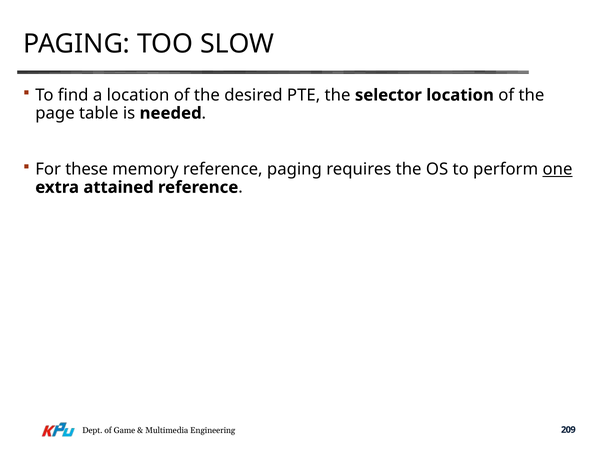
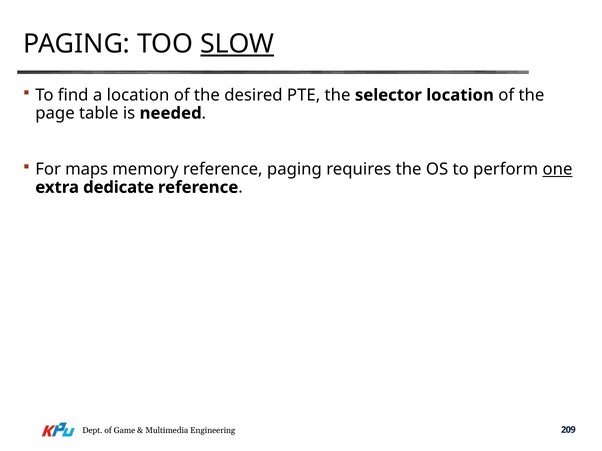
SLOW underline: none -> present (237, 44)
these: these -> maps (87, 169)
attained: attained -> dedicate (119, 188)
